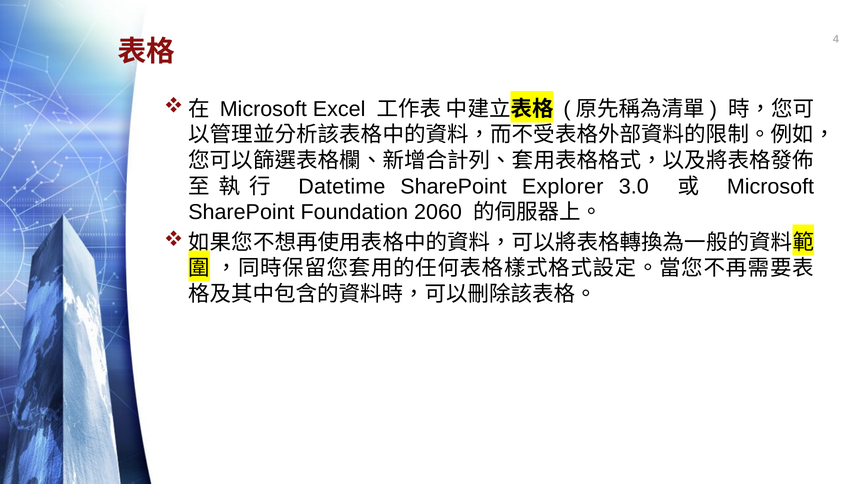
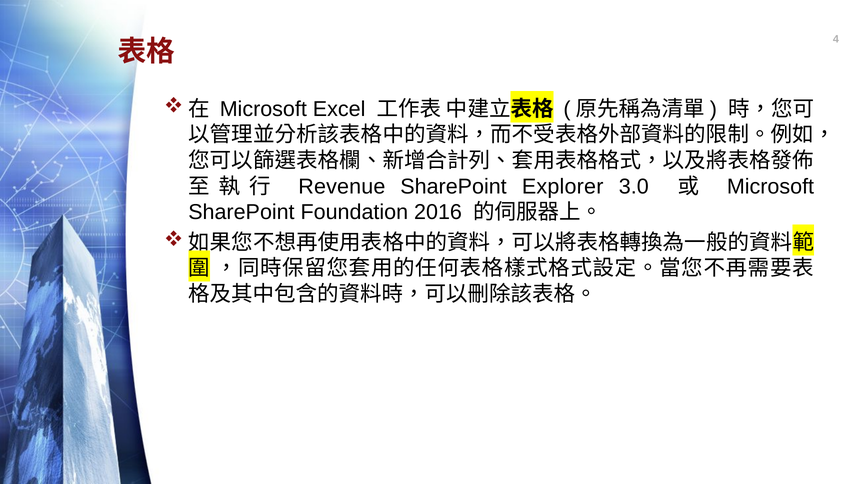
Datetime: Datetime -> Revenue (342, 186)
2060: 2060 -> 2016 (438, 212)
